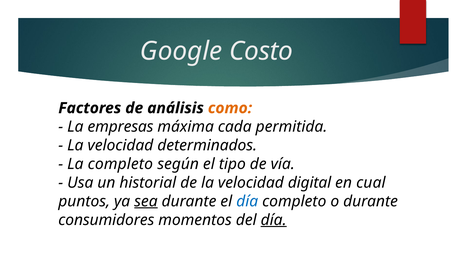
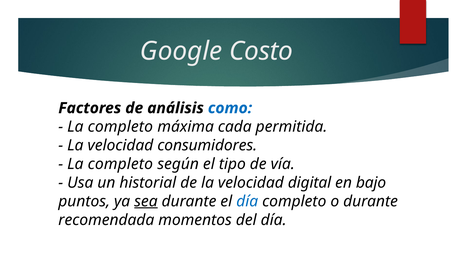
como colour: orange -> blue (230, 108)
empresas: empresas -> completo (120, 127)
determinados: determinados -> consumidores (207, 146)
cual: cual -> bajo (371, 183)
consumidores: consumidores -> recomendada (106, 220)
día underline: present -> none (274, 220)
